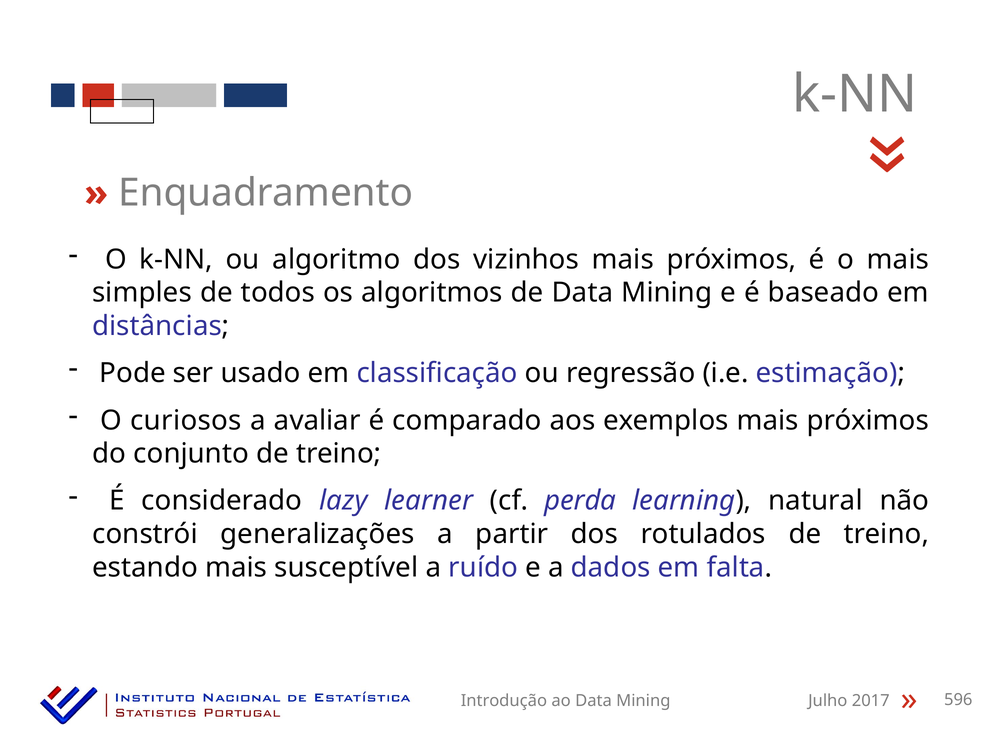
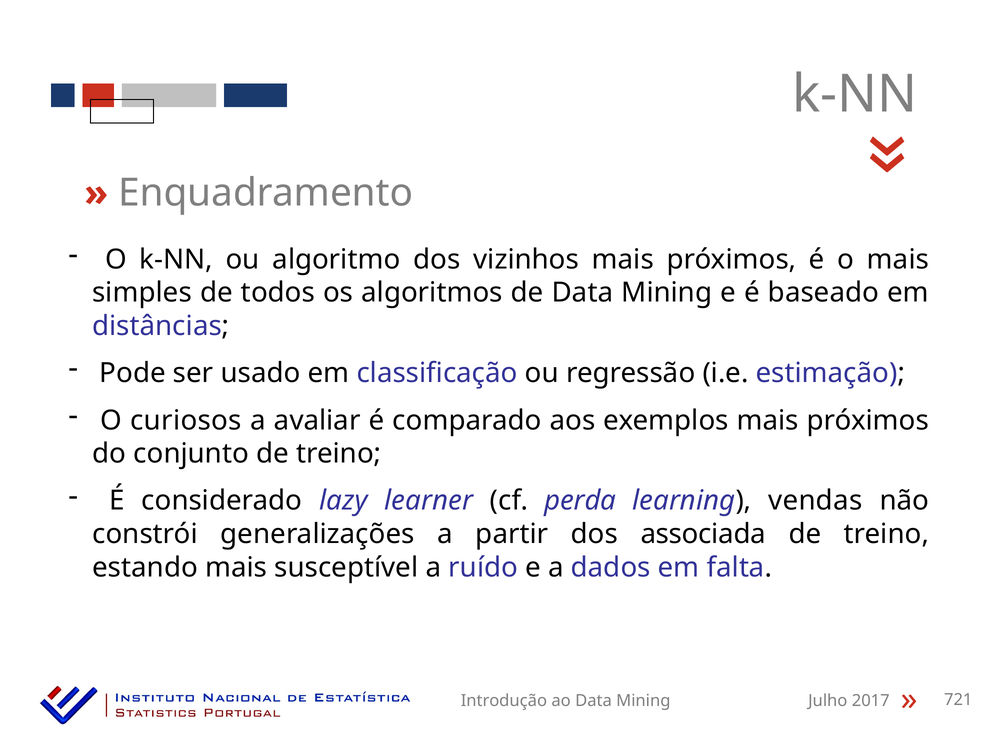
natural: natural -> vendas (815, 500)
rotulados: rotulados -> associada (703, 534)
596: 596 -> 721 (958, 699)
